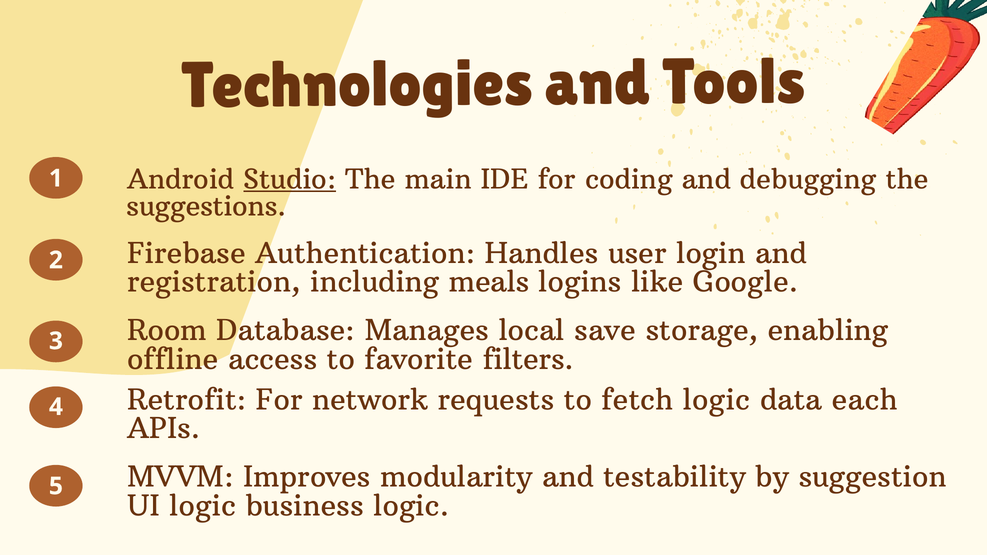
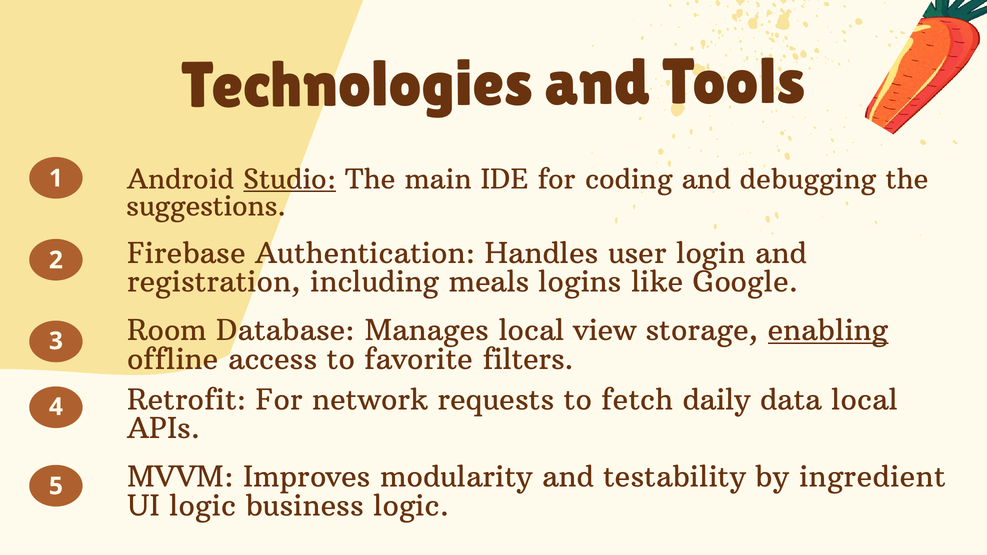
save: save -> view (605, 331)
enabling underline: none -> present (828, 331)
fetch logic: logic -> daily (717, 400)
data each: each -> local (865, 400)
suggestion: suggestion -> ingredient (872, 477)
